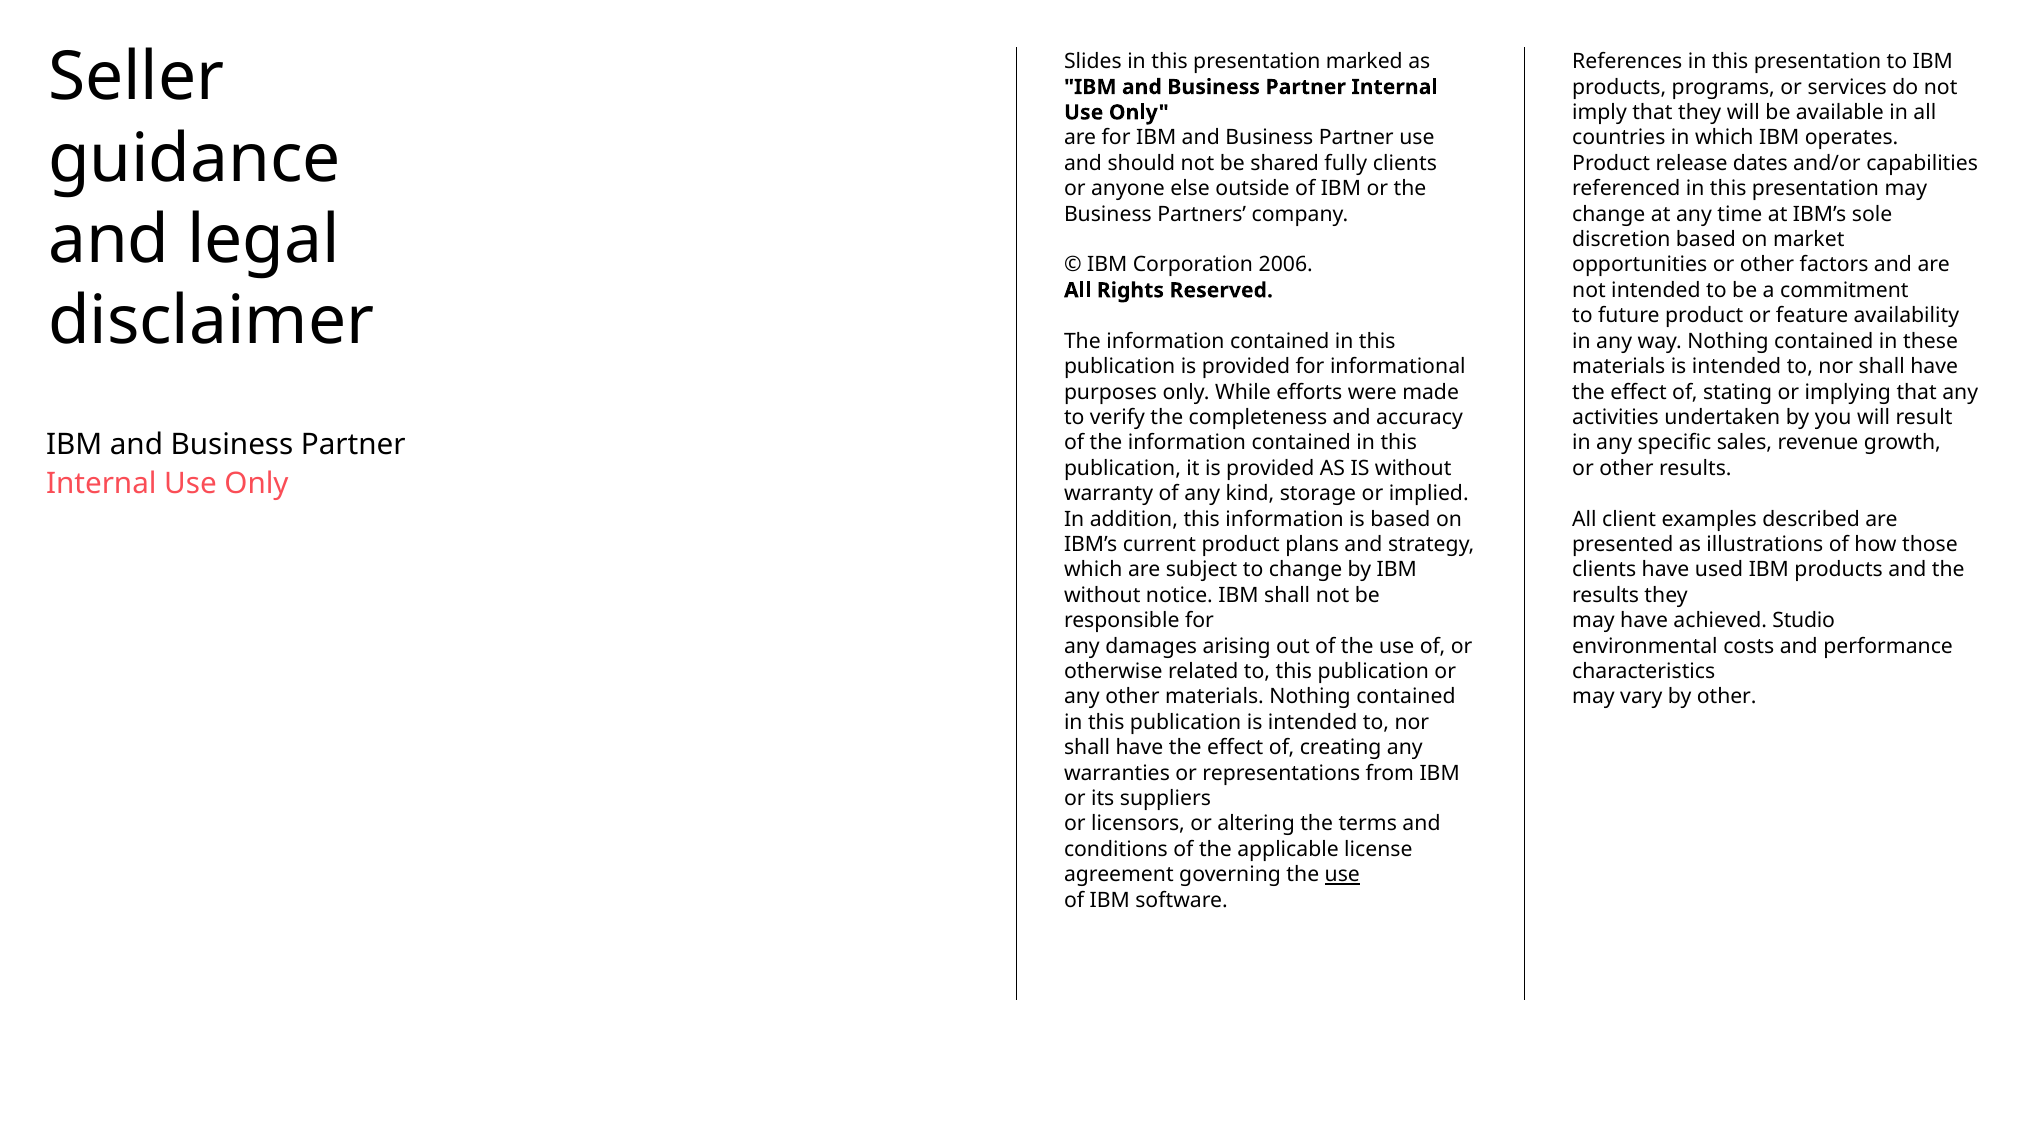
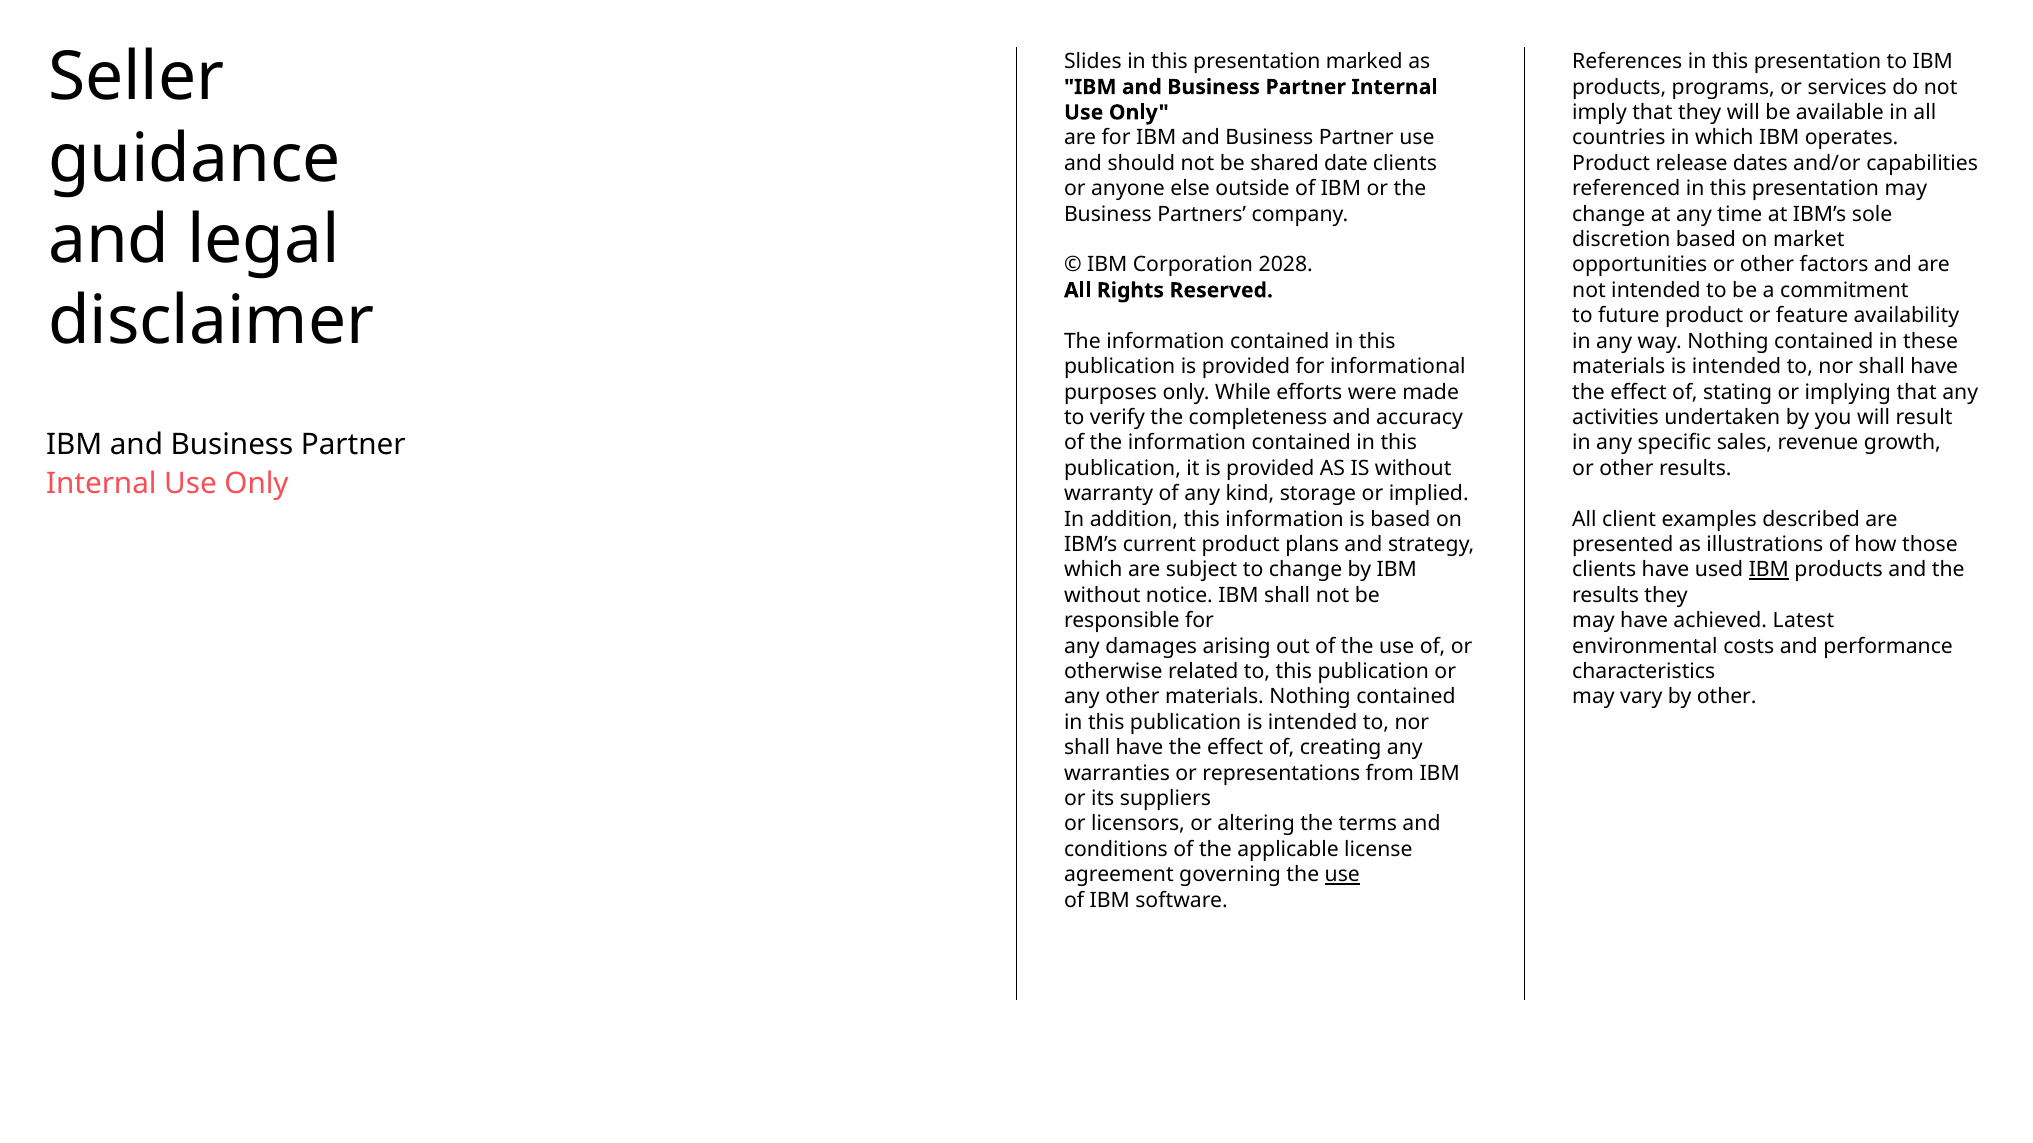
fully: fully -> date (1346, 163)
2006: 2006 -> 2028 (1286, 265)
IBM underline: none -> present (1769, 570)
Studio: Studio -> Latest (1803, 621)
